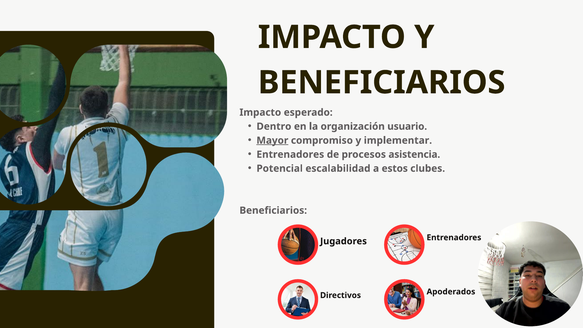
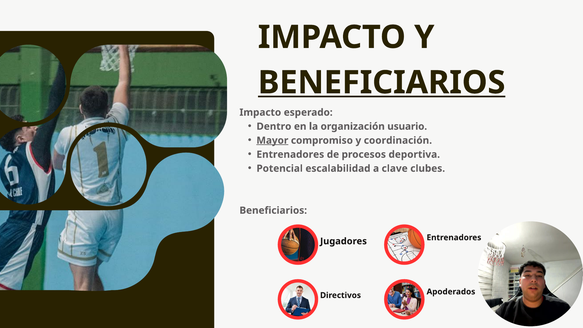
BENEFICIARIOS underline: none -> present (382, 83)
implementar: implementar -> coordinación (398, 140)
asistencia: asistencia -> deportiva (414, 154)
estos: estos -> clave (395, 168)
